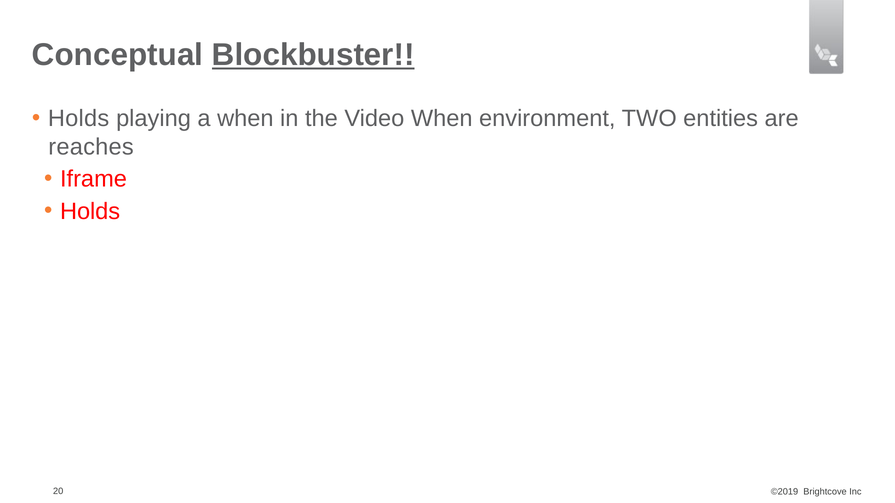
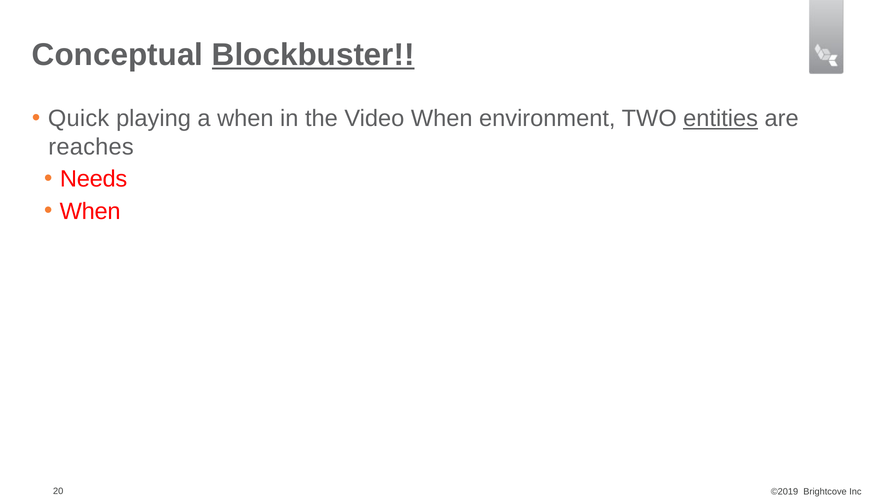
Holds: Holds -> Quick (79, 119)
entities underline: none -> present (721, 119)
Iframe: Iframe -> Needs (94, 179)
Holds: Holds -> When (90, 211)
